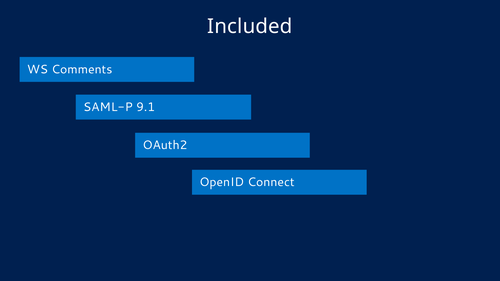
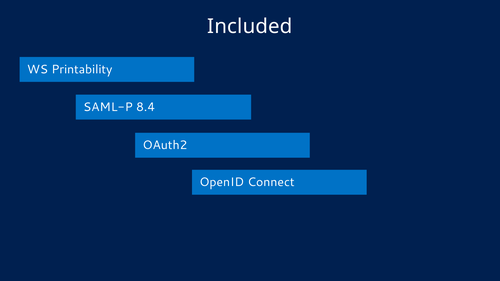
Comments: Comments -> Printability (82, 69)
9.1: 9.1 -> 8.4 (146, 107)
